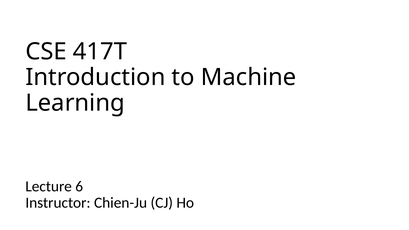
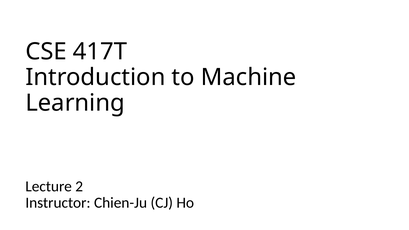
6: 6 -> 2 (79, 186)
